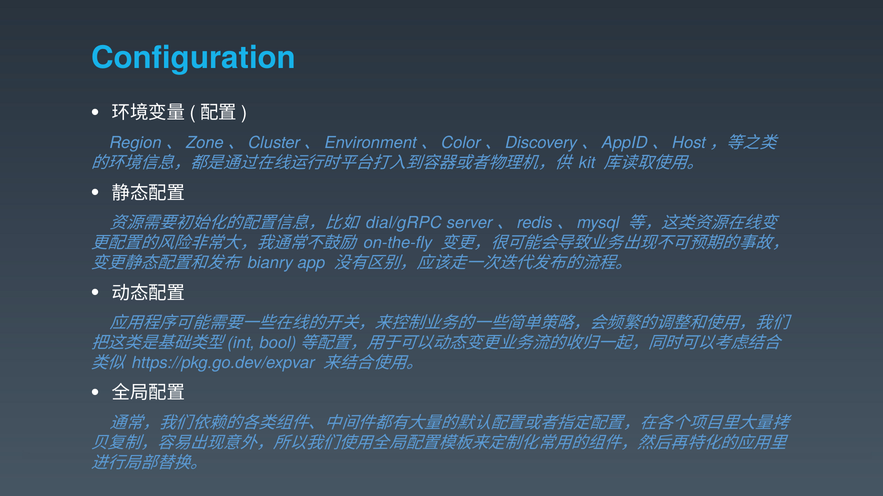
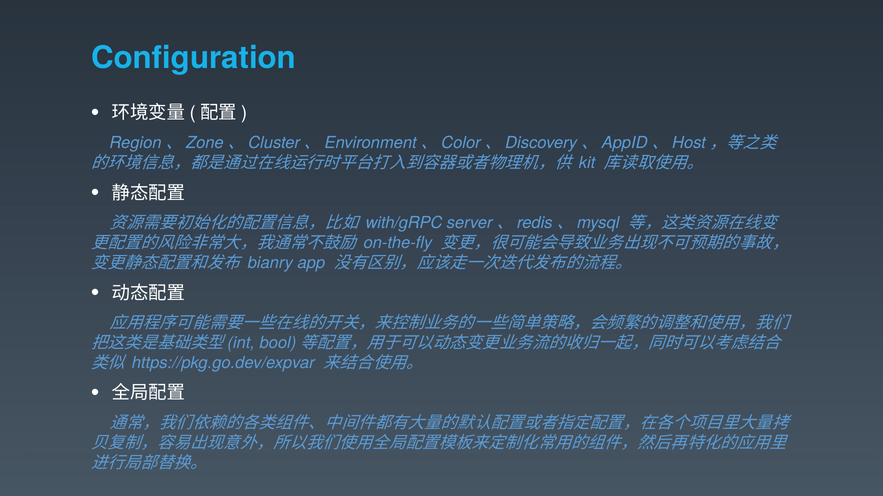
dial/gRPC: dial/gRPC -> with/gRPC (404, 223)
